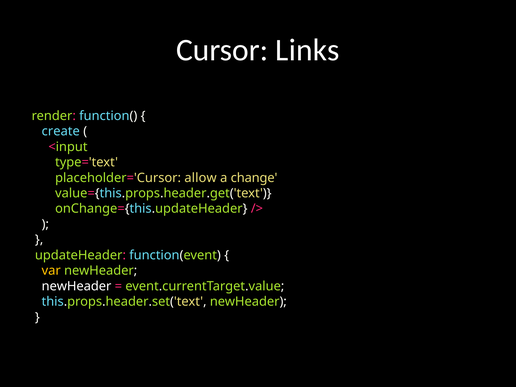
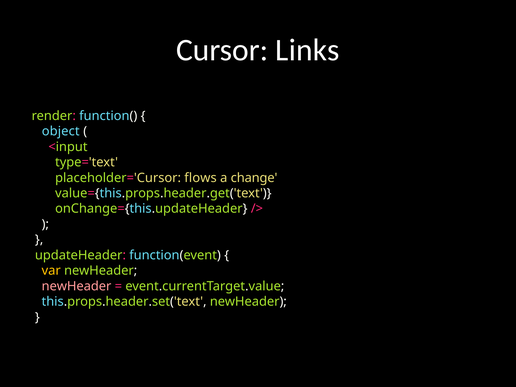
create: create -> object (61, 131)
allow: allow -> flows (201, 178)
newHeader colour: white -> pink (77, 286)
